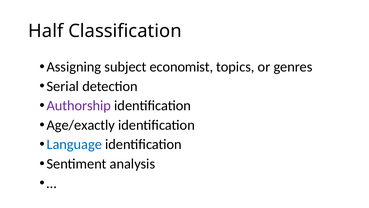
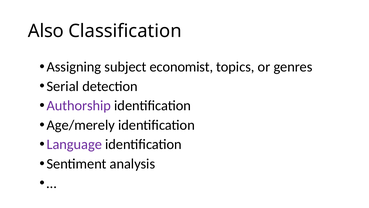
Half: Half -> Also (46, 31)
Age/exactly: Age/exactly -> Age/merely (81, 125)
Language colour: blue -> purple (74, 144)
